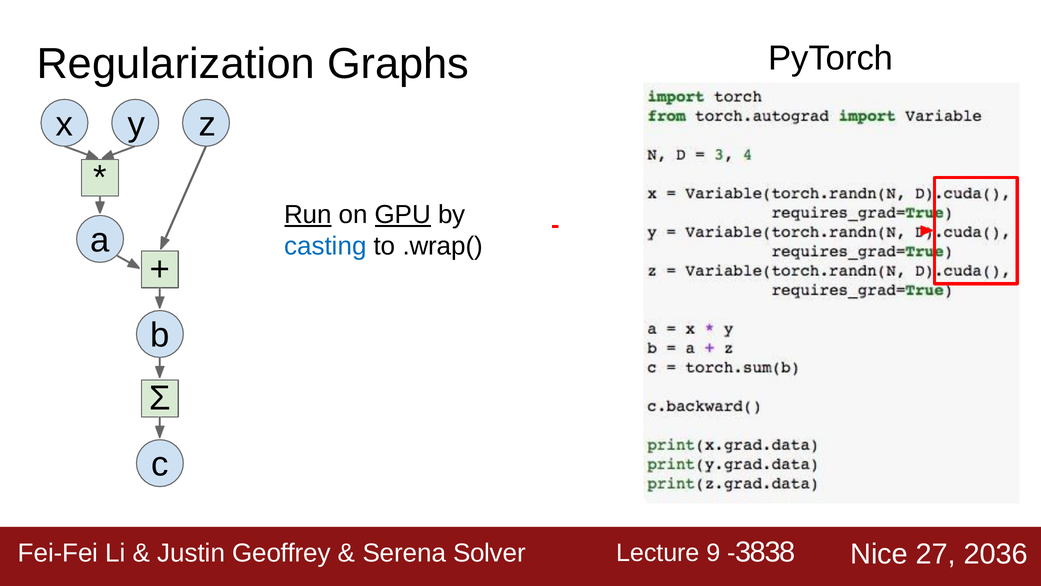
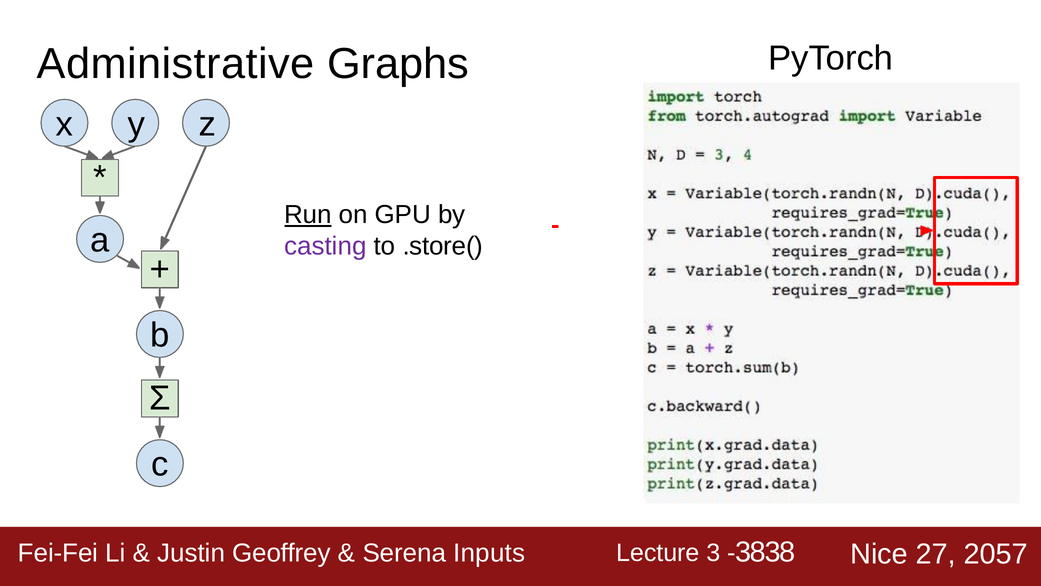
Regularization: Regularization -> Administrative (176, 64)
GPU underline: present -> none (403, 215)
casting colour: blue -> purple (325, 246)
.wrap(: .wrap( -> .store( (443, 246)
Solver: Solver -> Inputs (489, 553)
9: 9 -> 3 (713, 553)
2036: 2036 -> 2057 (996, 554)
